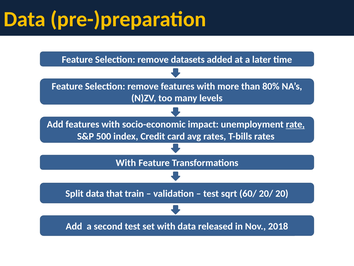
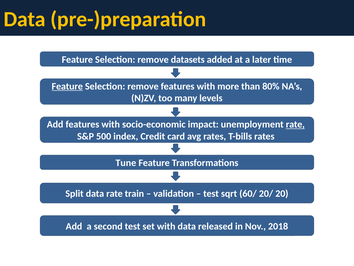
Feature underline: none -> present (67, 86)
With: With -> Tune (126, 163)
data that: that -> rate (114, 193)
